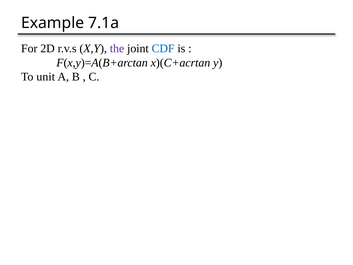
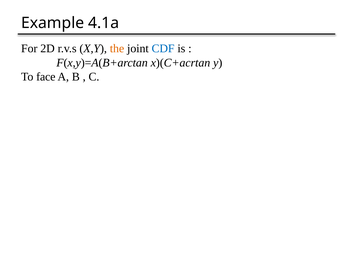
7.1a: 7.1a -> 4.1a (104, 23)
the colour: purple -> orange (117, 49)
unit: unit -> face (46, 77)
